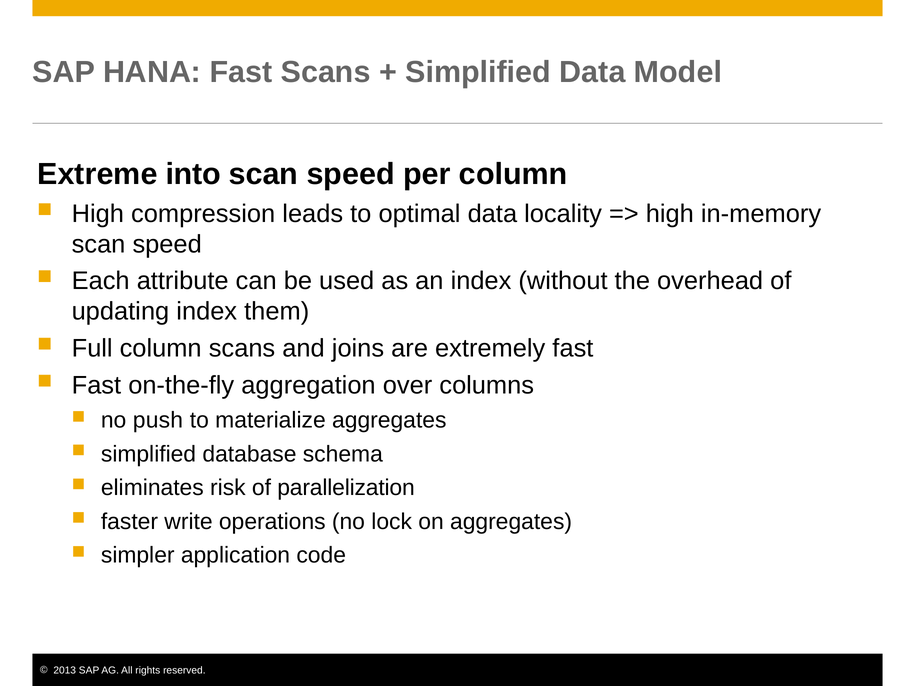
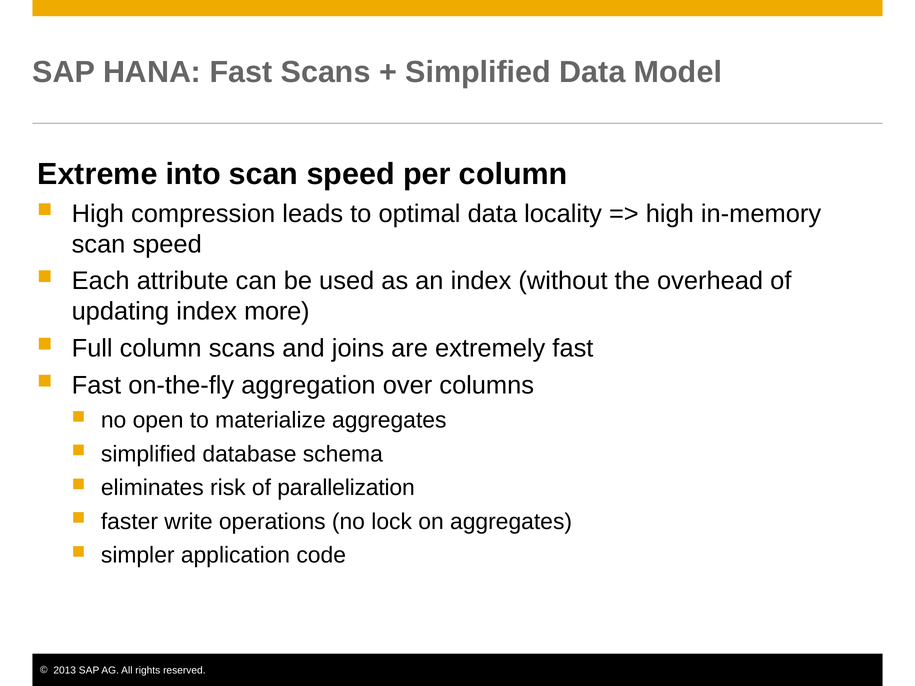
them: them -> more (277, 312)
push: push -> open (158, 420)
